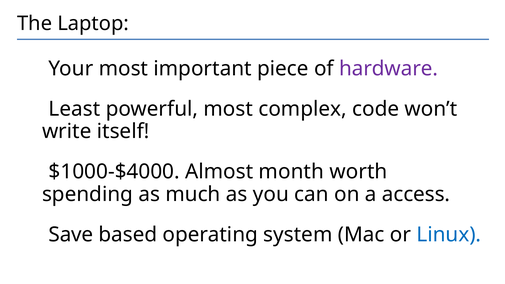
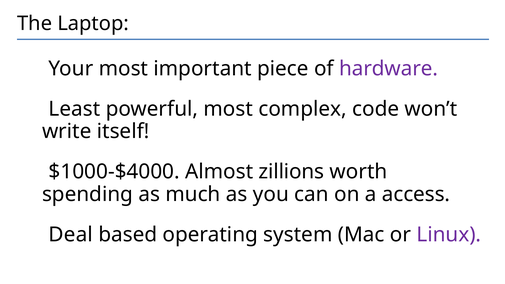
month: month -> zillions (291, 172)
Save: Save -> Deal (71, 235)
Linux colour: blue -> purple (449, 235)
